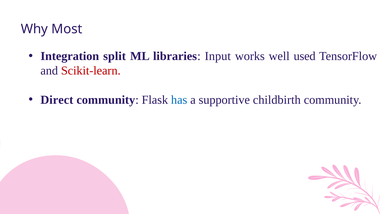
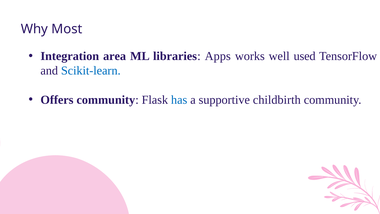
split: split -> area (115, 56)
Input: Input -> Apps (218, 56)
Scikit-learn colour: red -> blue (91, 71)
Direct: Direct -> Offers (57, 100)
